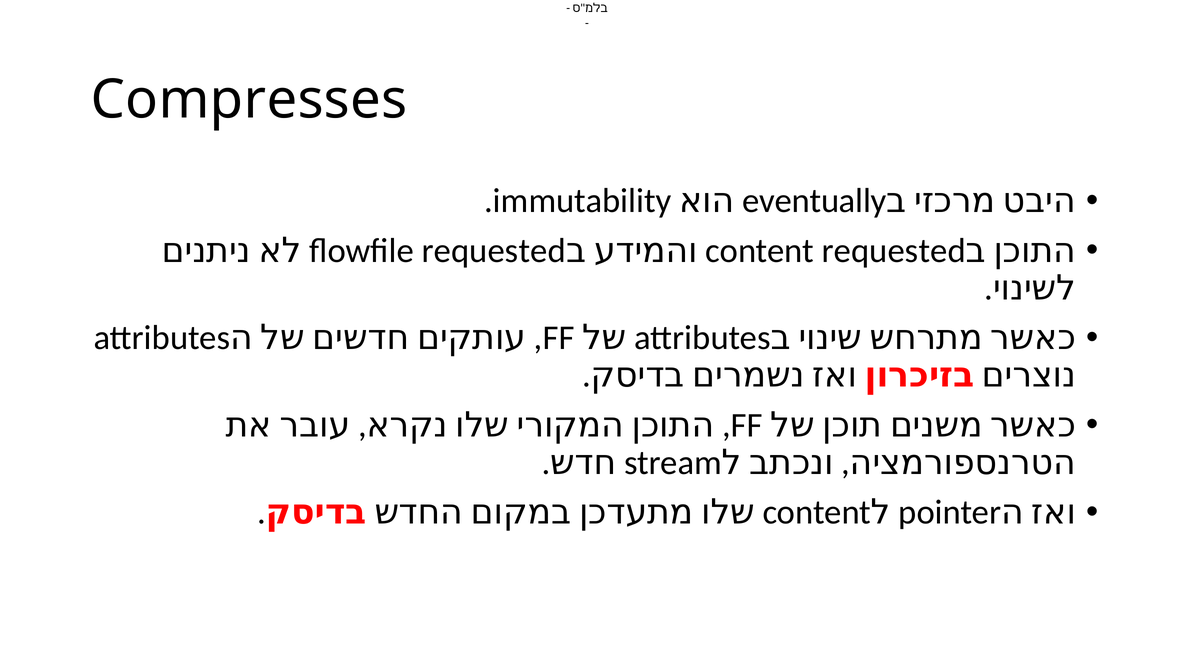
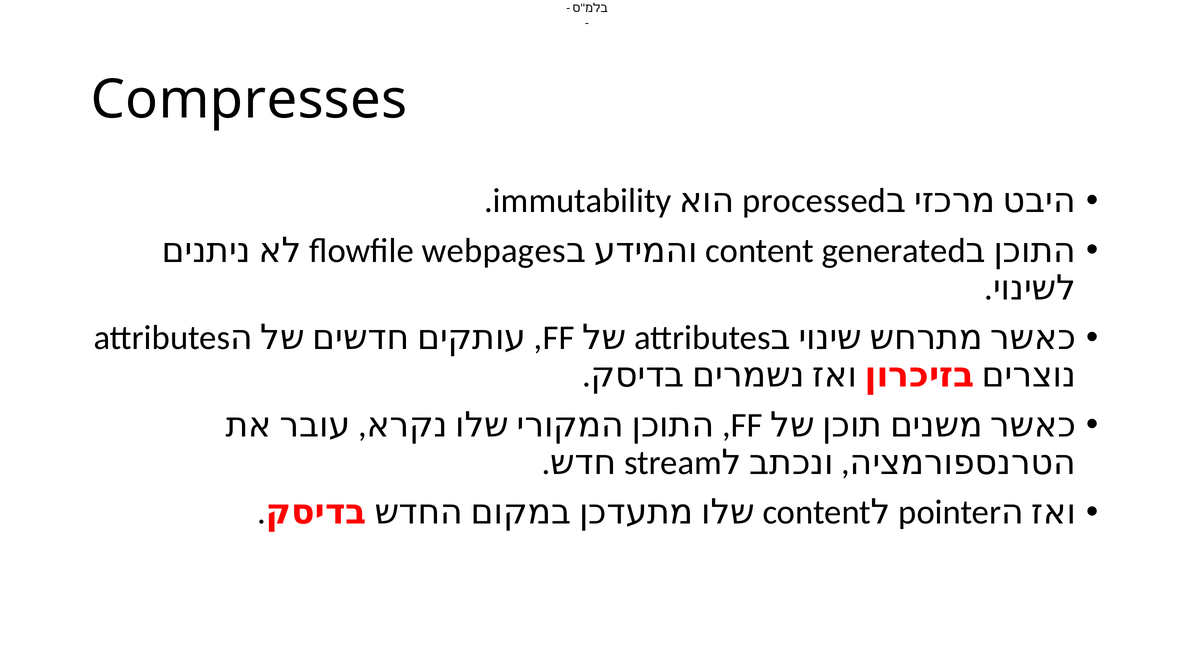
eventually: eventually -> processed (814, 201)
requested: requested -> webpages (494, 251)
requested: requested -> generated (894, 251)
